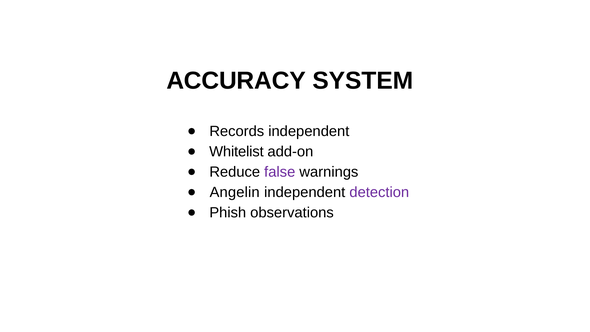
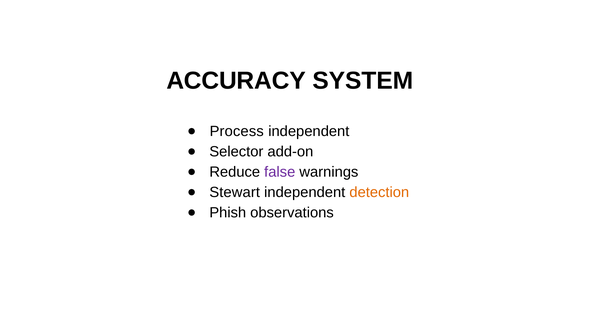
Records: Records -> Process (237, 131)
Whitelist: Whitelist -> Selector (236, 152)
Angelin: Angelin -> Stewart (235, 192)
detection colour: purple -> orange (379, 192)
